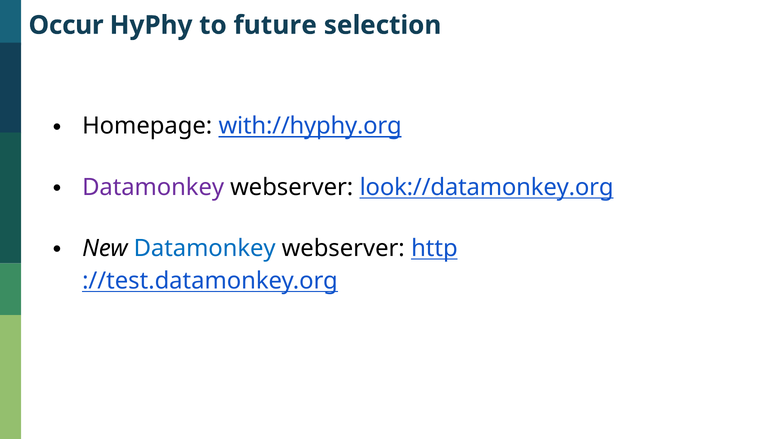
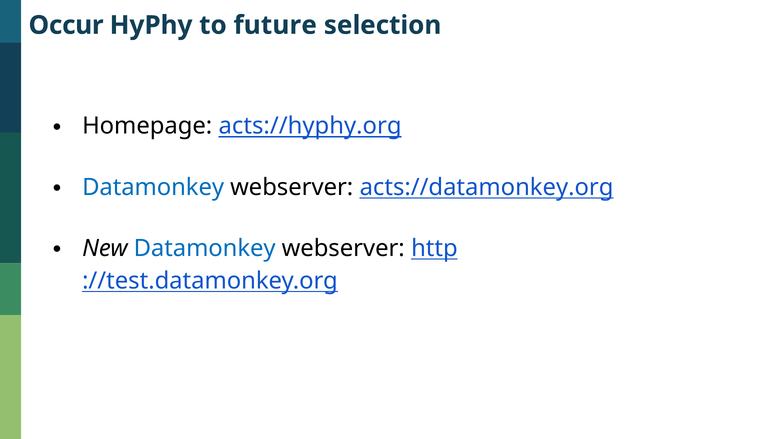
with://hyphy.org: with://hyphy.org -> acts://hyphy.org (310, 126)
Datamonkey colour: purple -> blue (153, 187)
look://datamonkey.org: look://datamonkey.org -> acts://datamonkey.org (487, 187)
